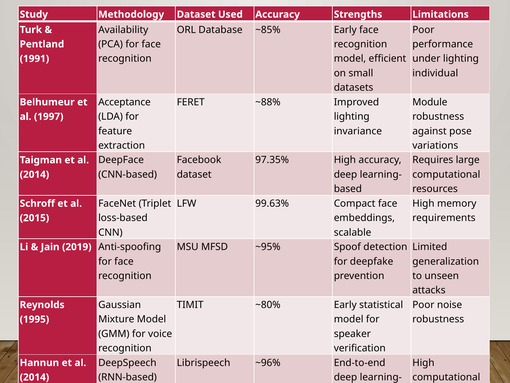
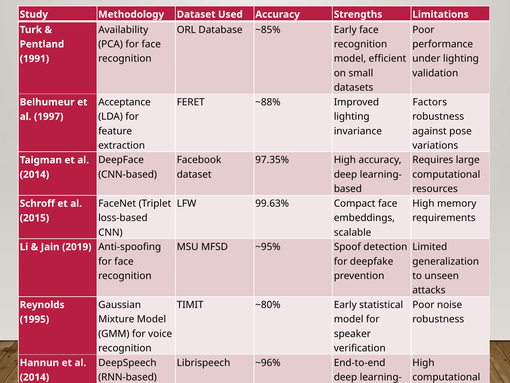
individual: individual -> validation (435, 73)
Module: Module -> Factors (430, 102)
